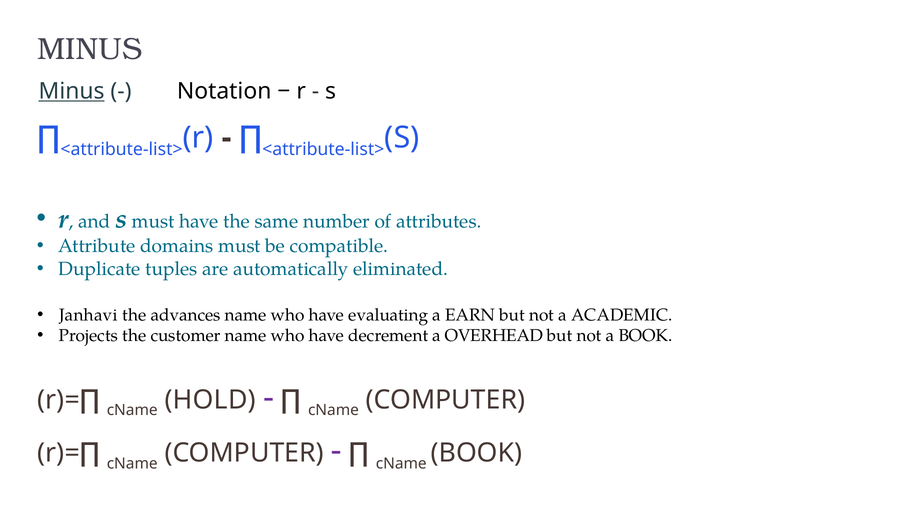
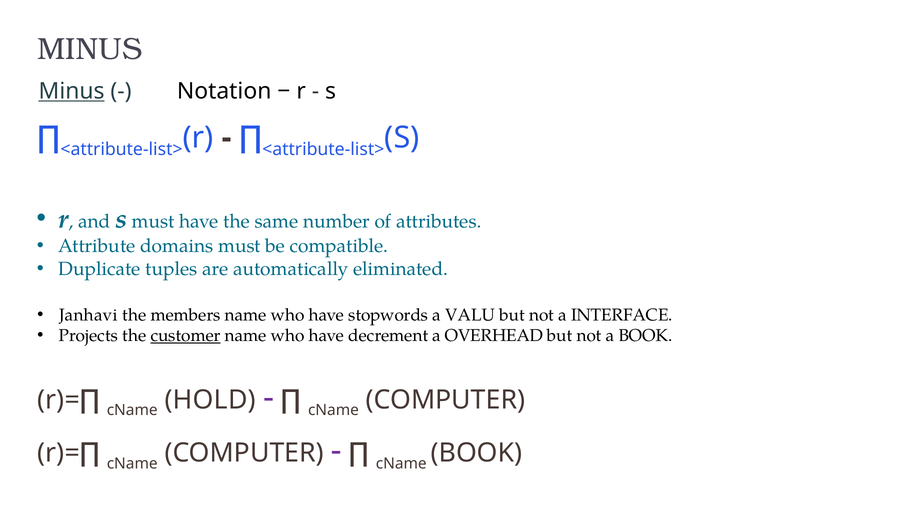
advances: advances -> members (186, 315)
evaluating: evaluating -> stopwords (388, 315)
EARN: EARN -> VALU (470, 315)
ACADEMIC: ACADEMIC -> INTERFACE (622, 315)
customer underline: none -> present (186, 336)
